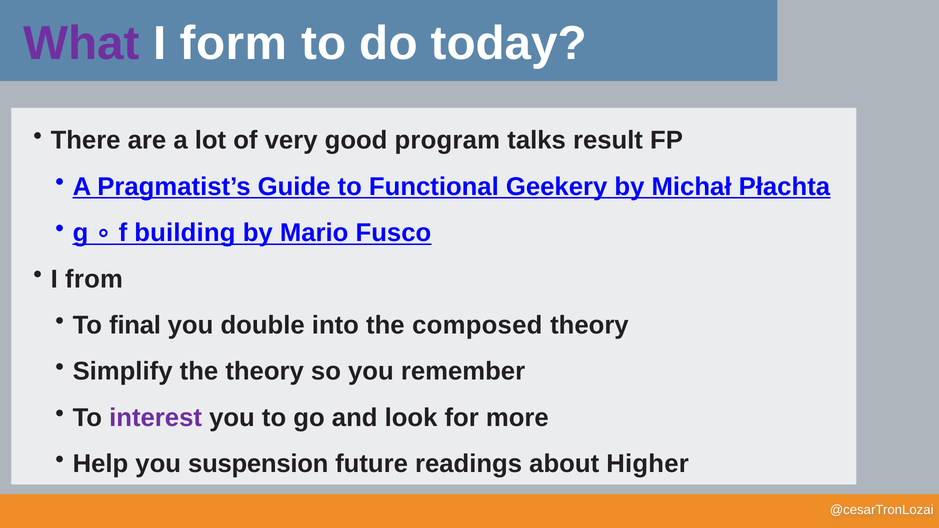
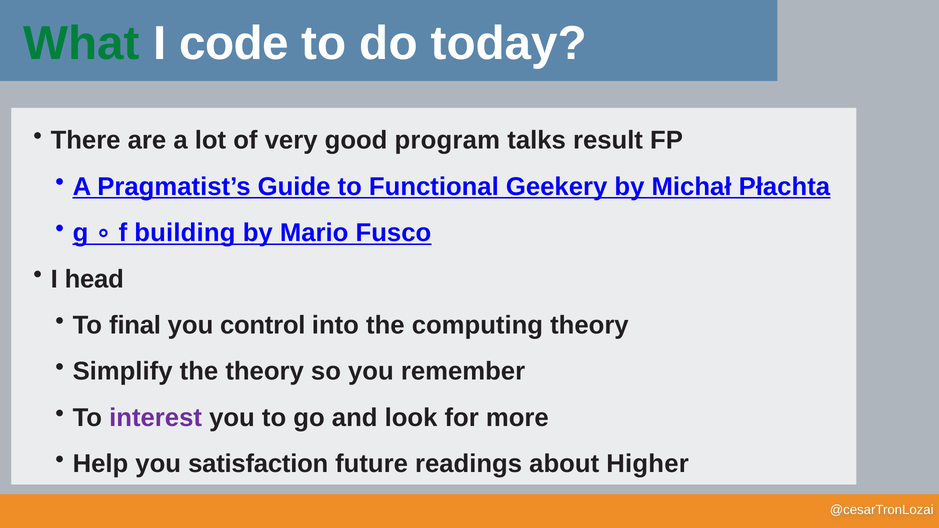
What colour: purple -> green (82, 43)
form: form -> code (234, 43)
from: from -> head (94, 279)
double: double -> control (263, 325)
composed: composed -> computing (477, 325)
suspension: suspension -> satisfaction (258, 464)
